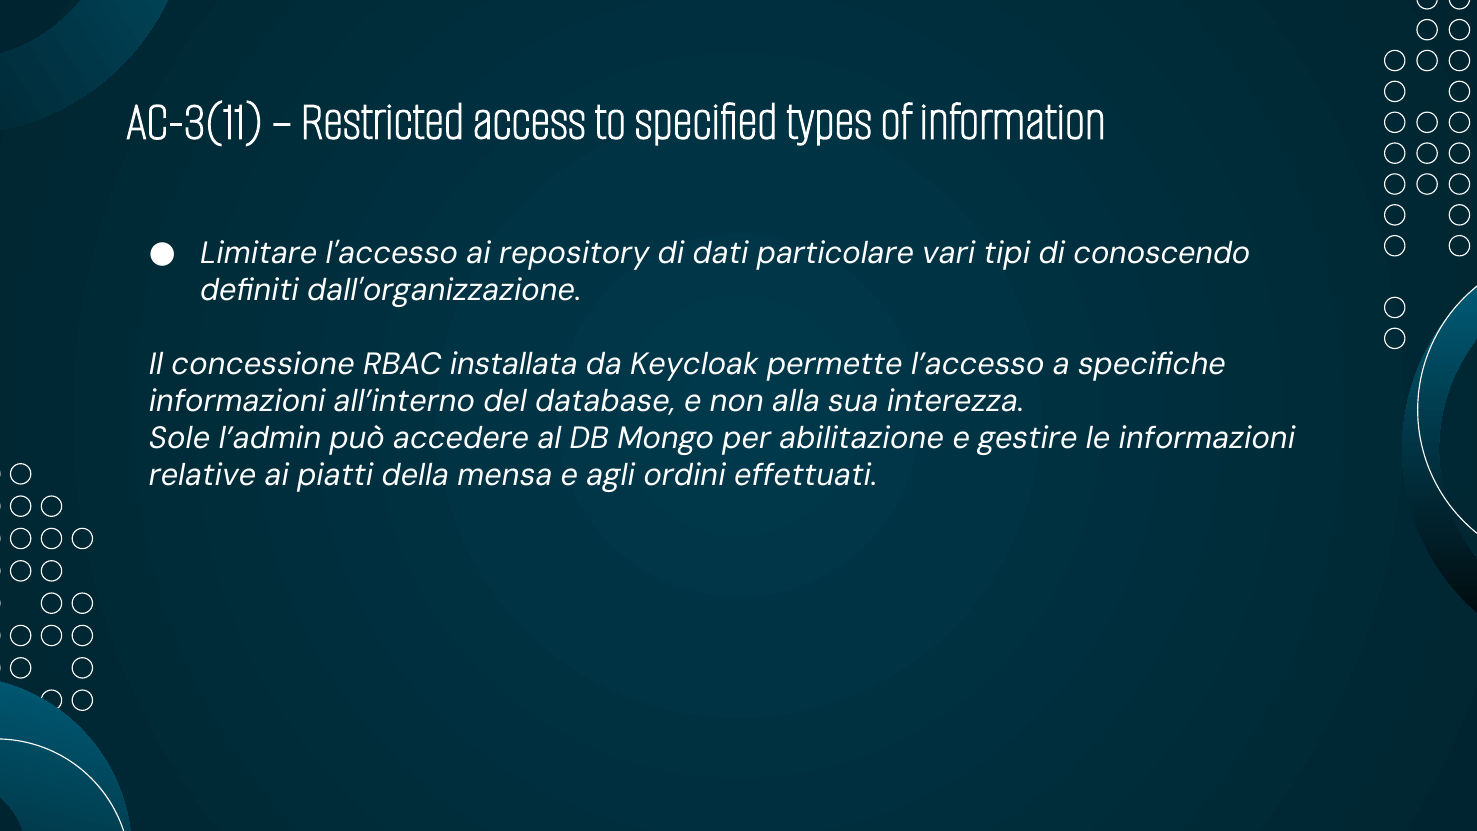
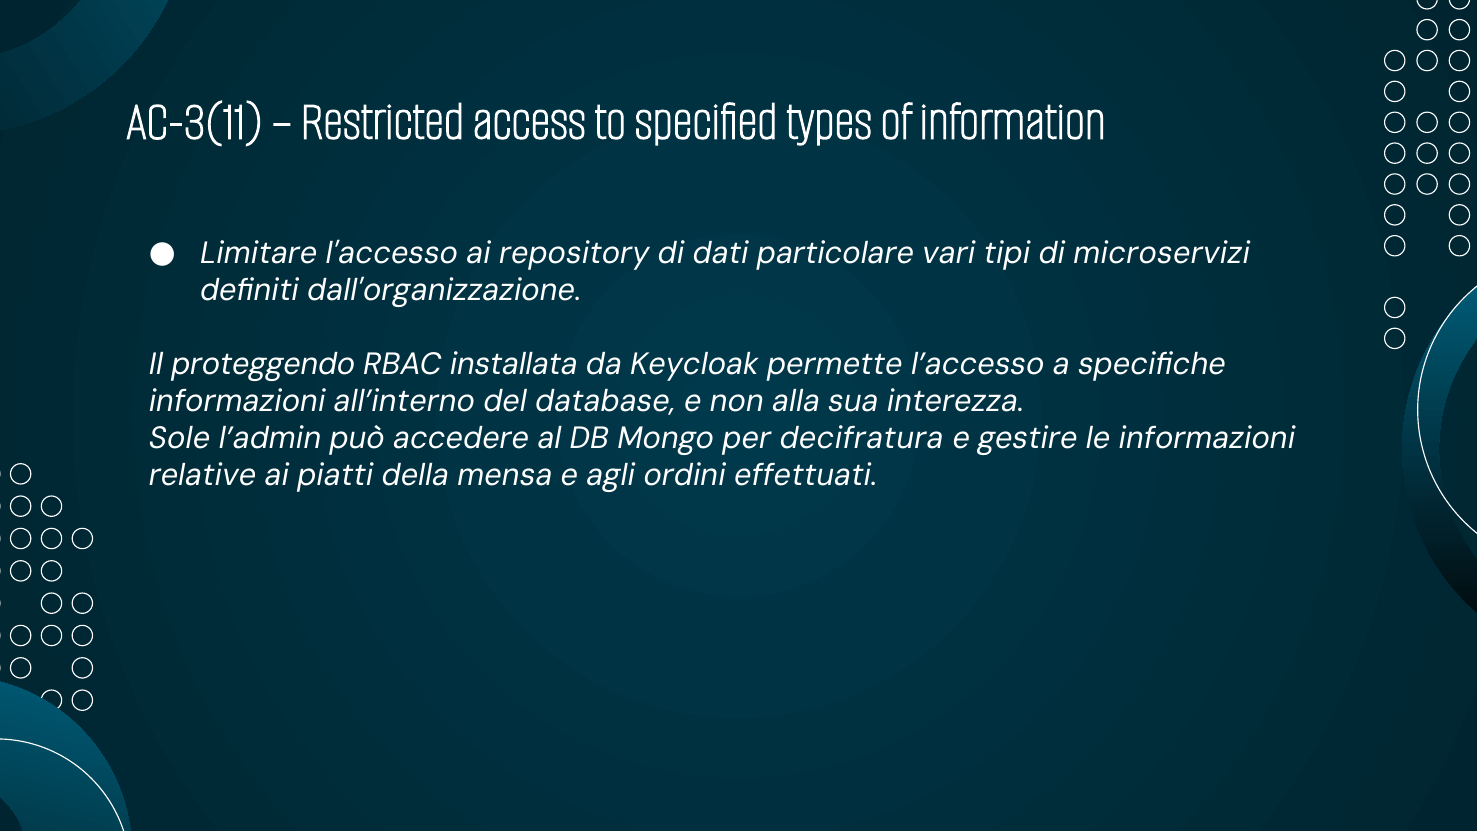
conoscendo: conoscendo -> microservizi (1162, 253)
concessione: concessione -> proteggendo (263, 364)
abilitazione: abilitazione -> decifratura (862, 438)
